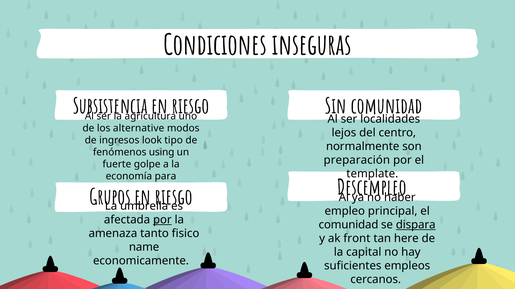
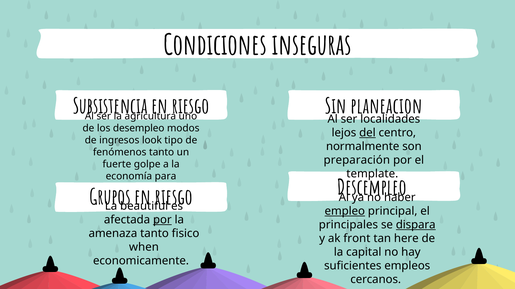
Sin comunidad: comunidad -> planeacion (386, 107)
alternative: alternative -> desempleo (139, 129)
del underline: none -> present (367, 133)
fenómenos using: using -> tanto (162, 153)
umbrella: umbrella -> beautiful (144, 207)
empleo underline: none -> present (345, 212)
comunidad: comunidad -> principales (348, 225)
name: name -> when (144, 248)
